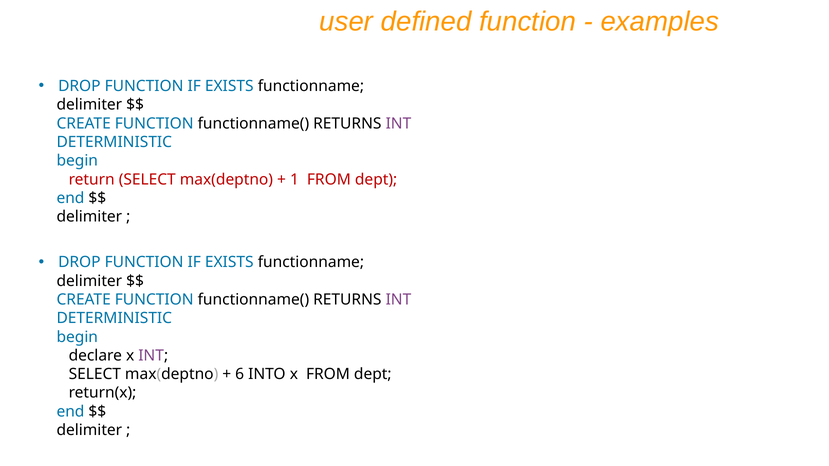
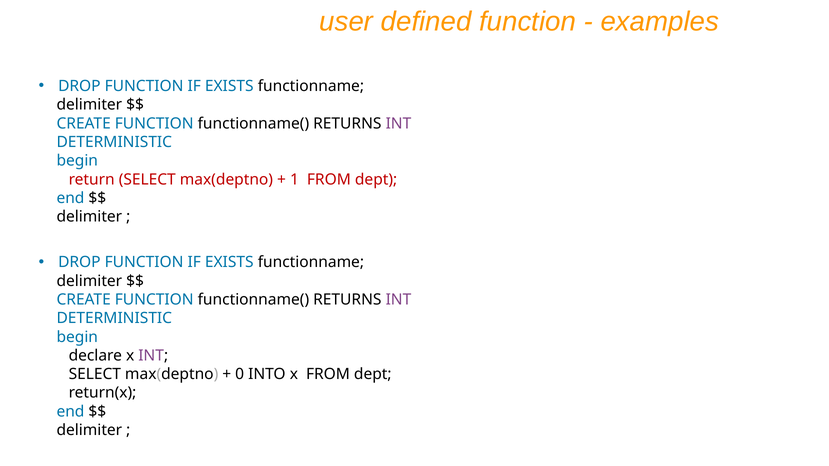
6: 6 -> 0 (240, 374)
